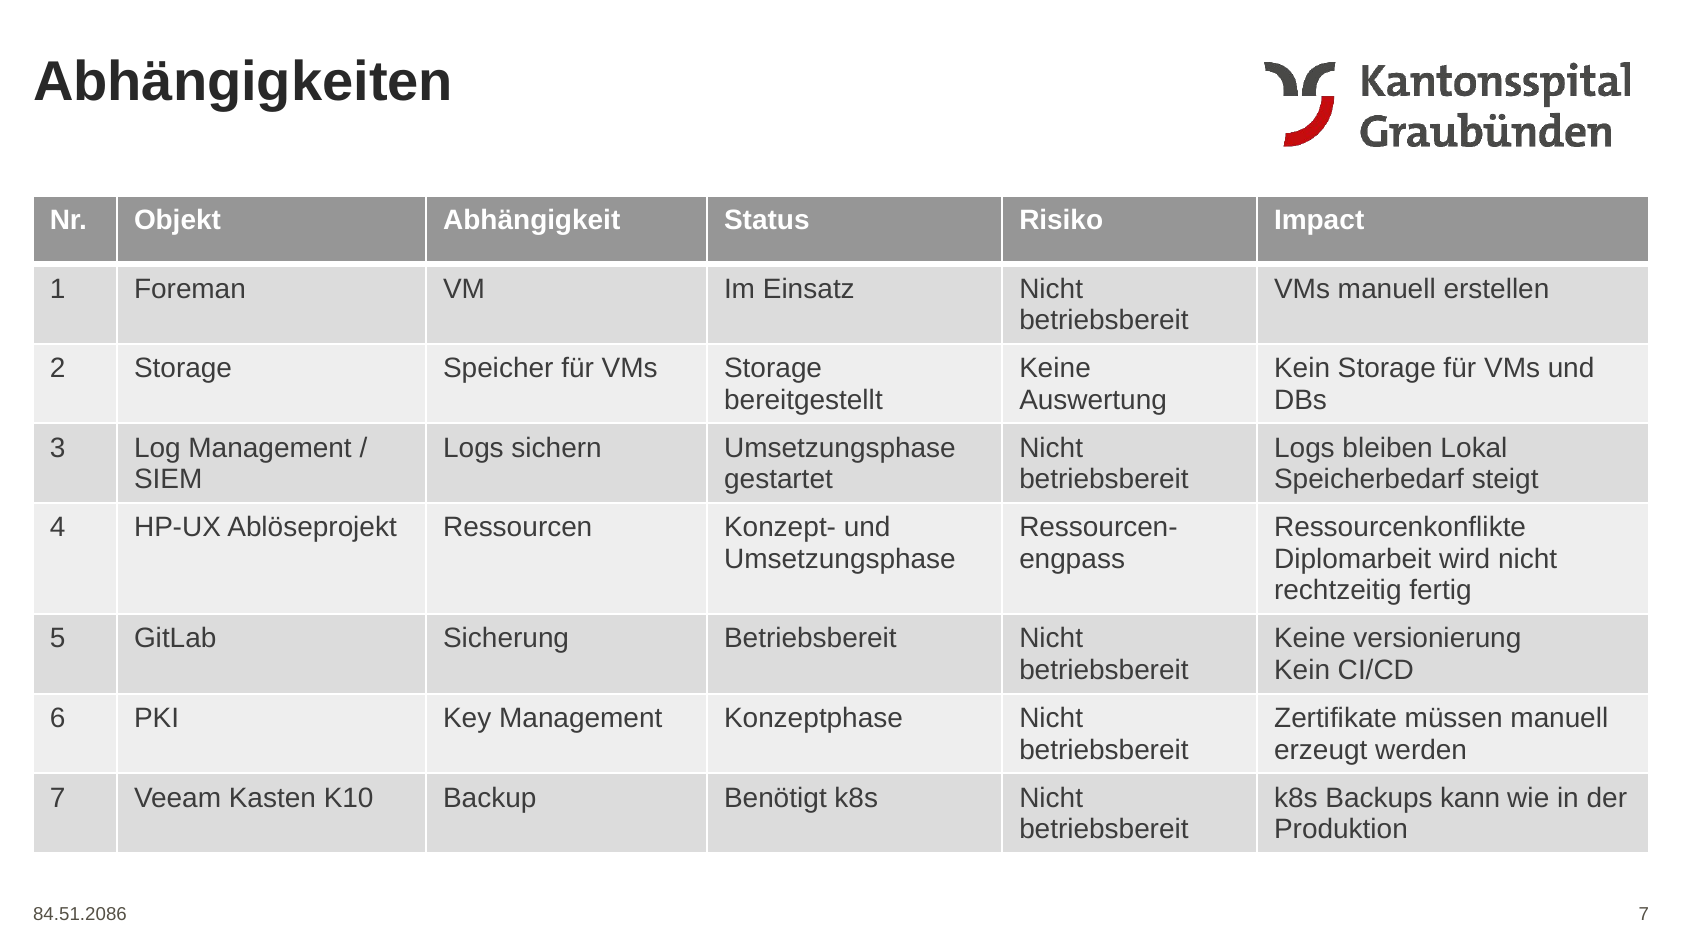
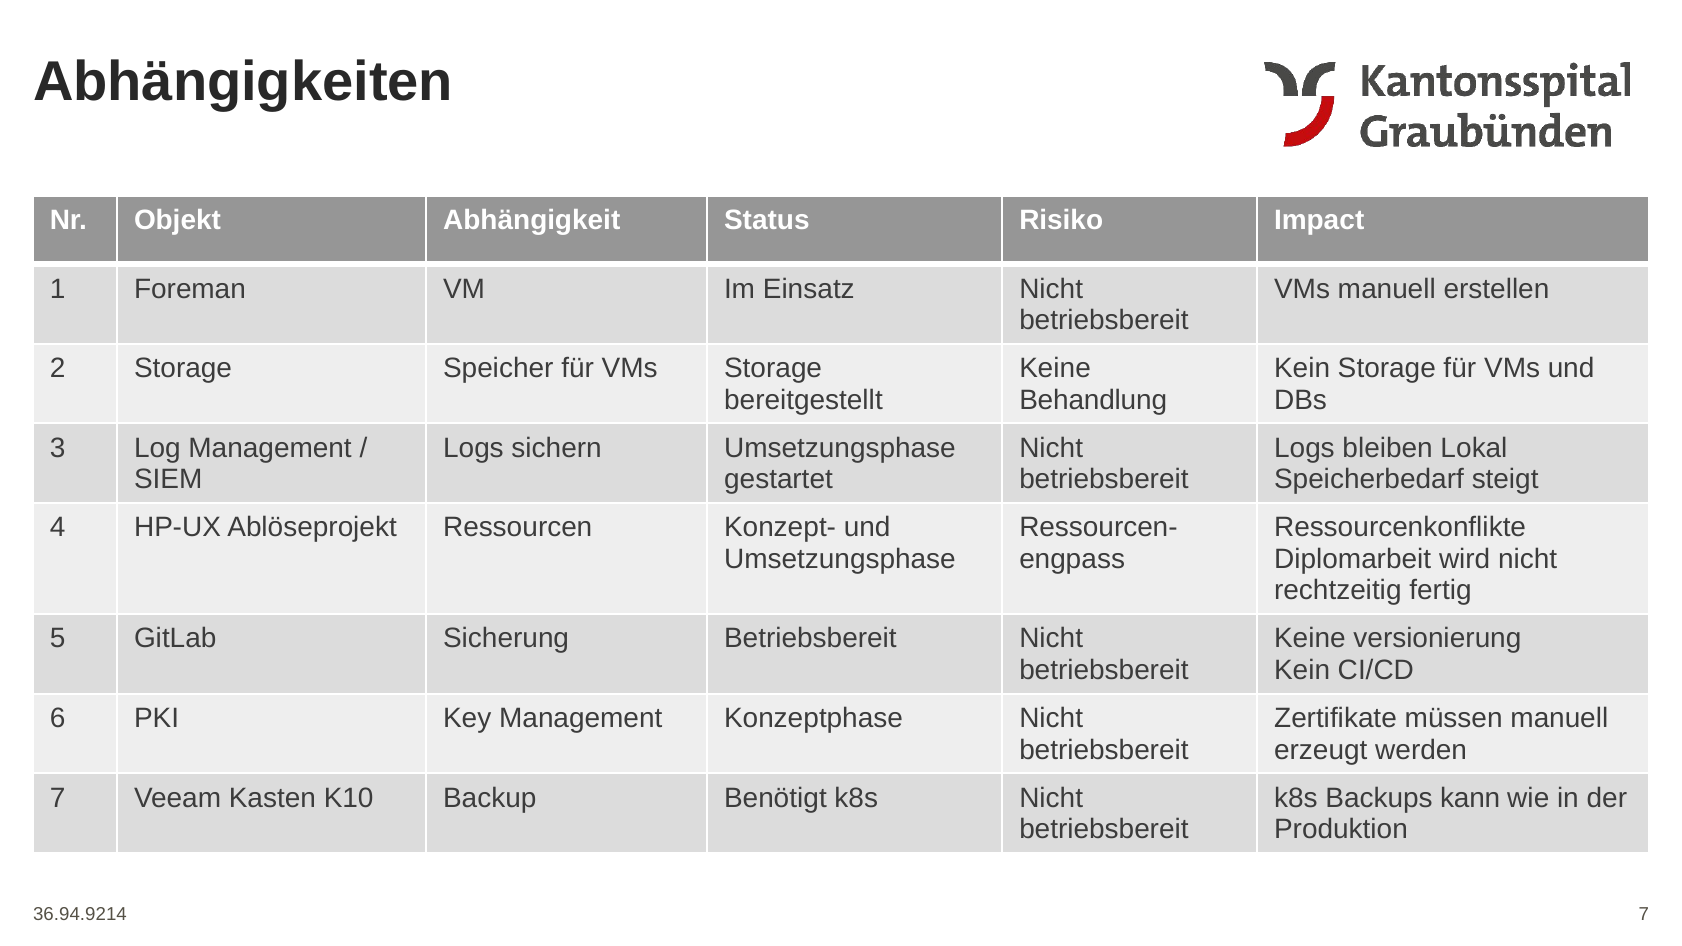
Auswertung: Auswertung -> Behandlung (1093, 400)
84.51.2086: 84.51.2086 -> 36.94.9214 (80, 915)
